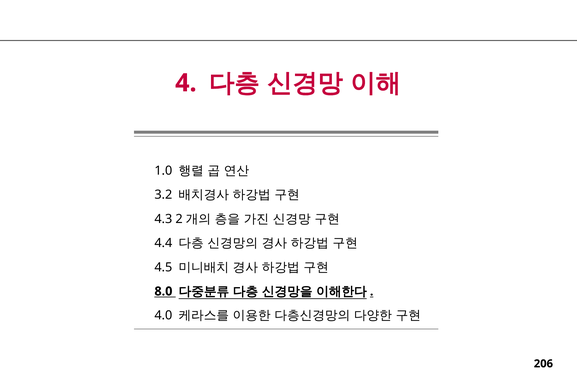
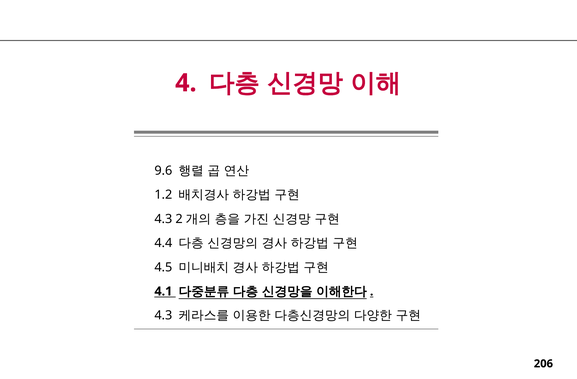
1.0: 1.0 -> 9.6 (163, 171)
3.2: 3.2 -> 1.2 (163, 195)
8.0: 8.0 -> 4.1 (163, 291)
4.0: 4.0 -> 4.3 (163, 315)
